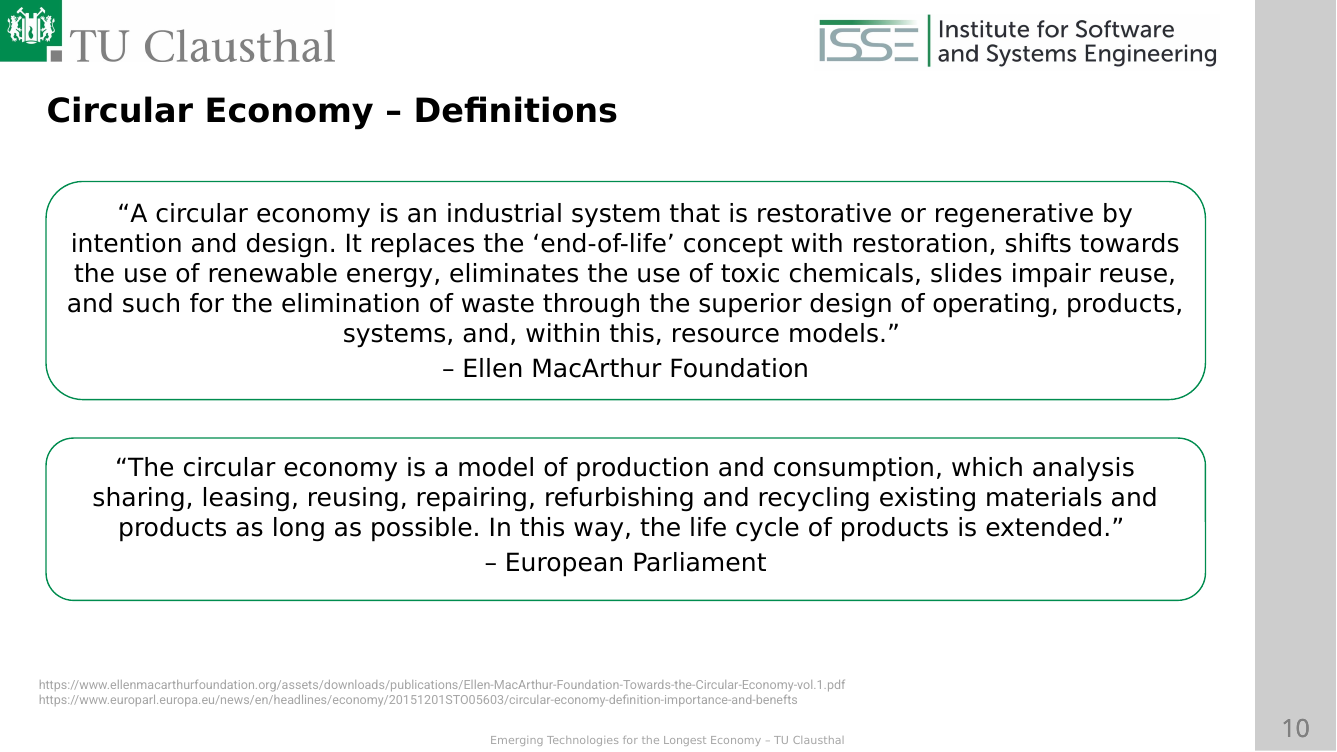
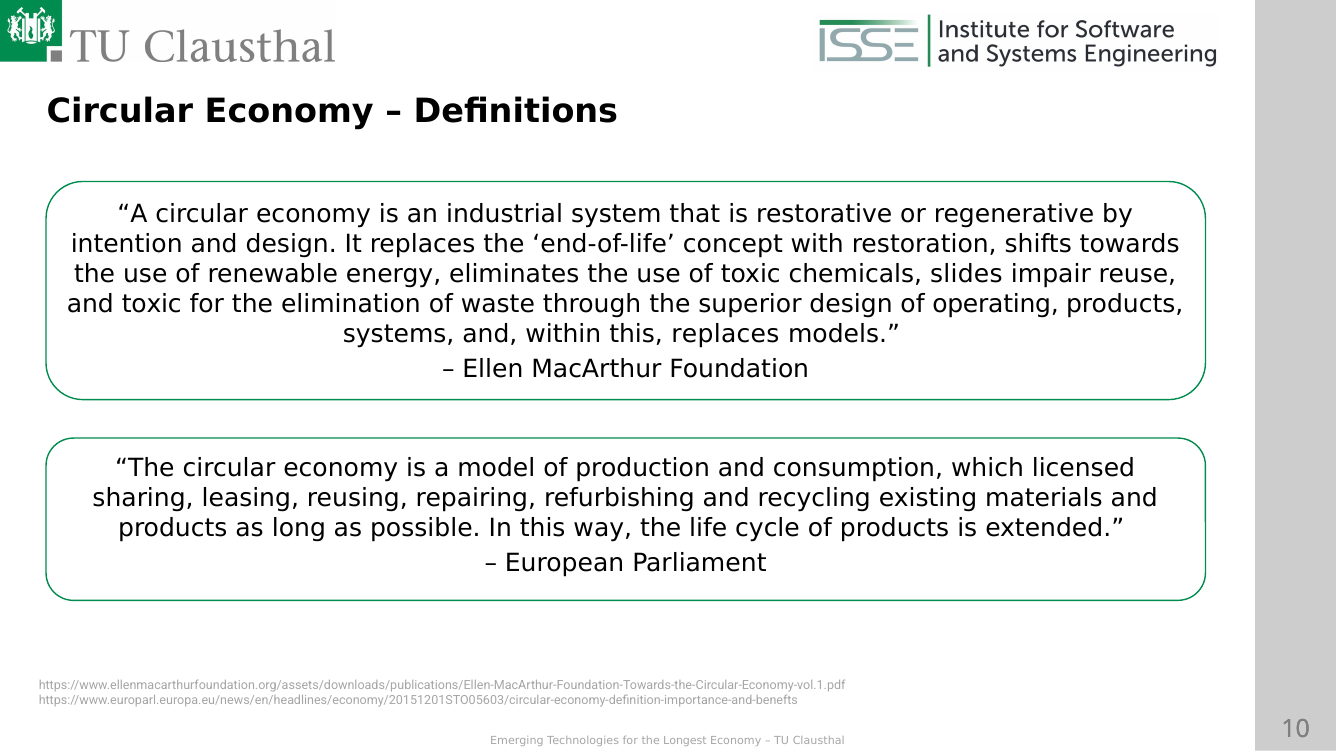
and such: such -> toxic (152, 304)
this resource: resource -> replaces (725, 334)
analysis: analysis -> licensed (1083, 468)
